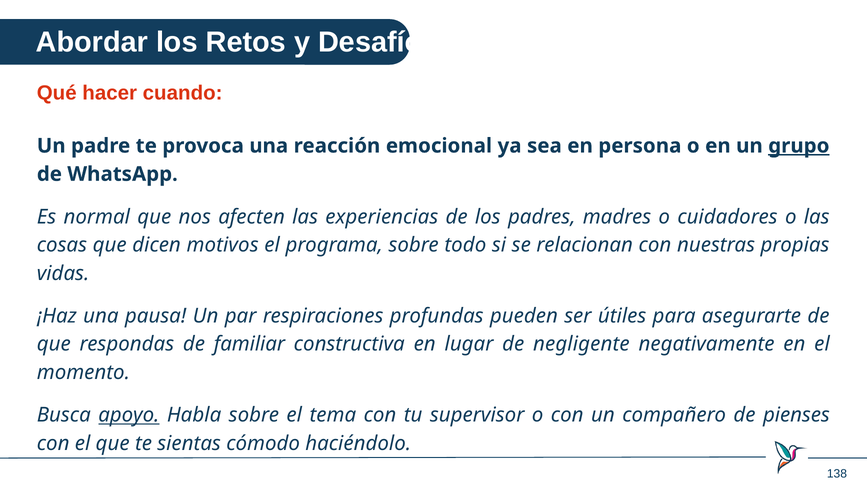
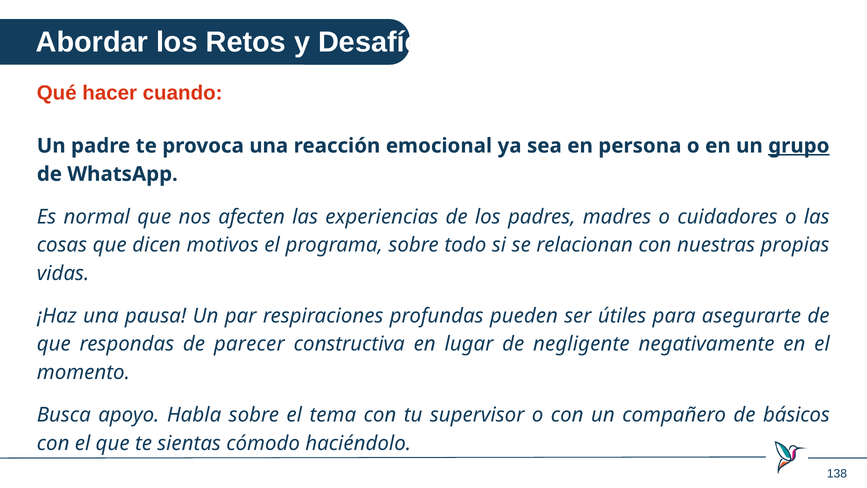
familiar: familiar -> parecer (249, 344)
apoyo underline: present -> none (129, 415)
pienses: pienses -> básicos (796, 415)
